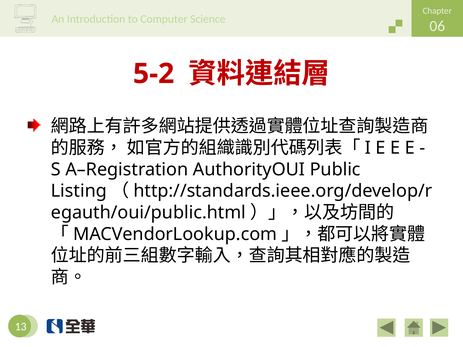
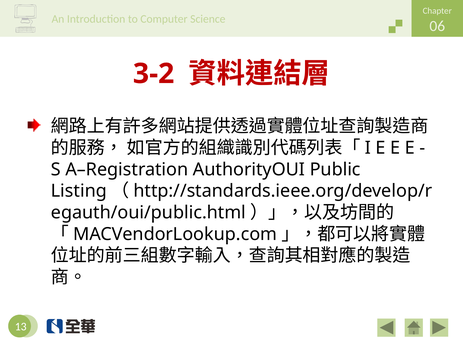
5-2: 5-2 -> 3-2 (154, 74)
